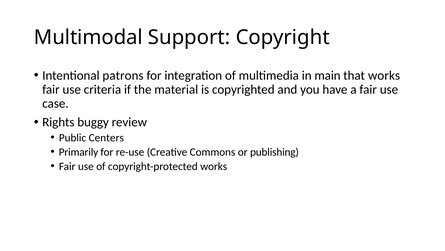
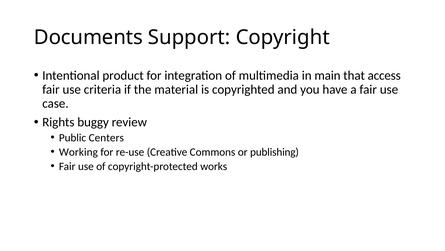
Multimodal: Multimodal -> Documents (88, 37)
patrons: patrons -> product (123, 75)
that works: works -> access (384, 75)
Primarily: Primarily -> Working (78, 152)
